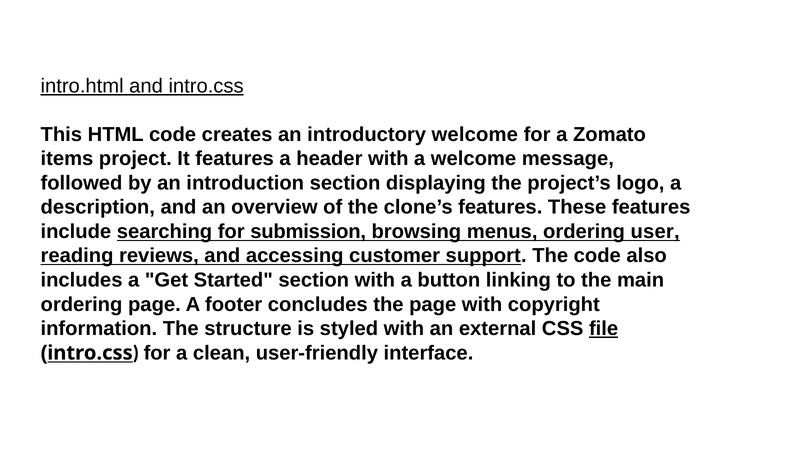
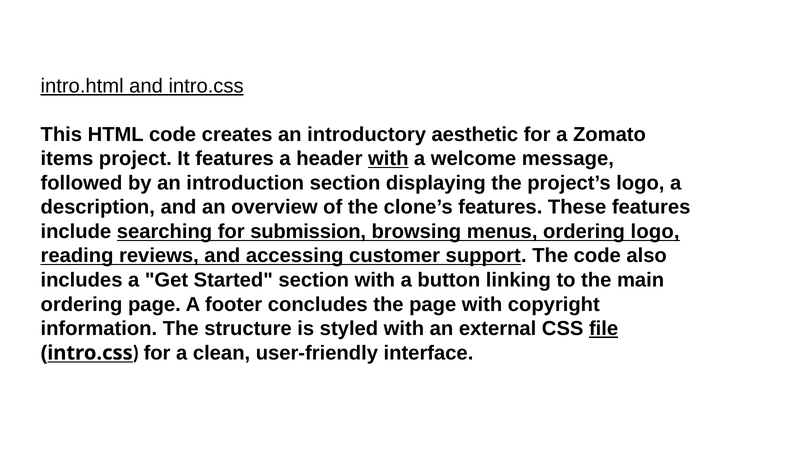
introductory welcome: welcome -> aesthetic (475, 134)
with underline: none -> present (388, 159)
ordering user: user -> logo (655, 231)
